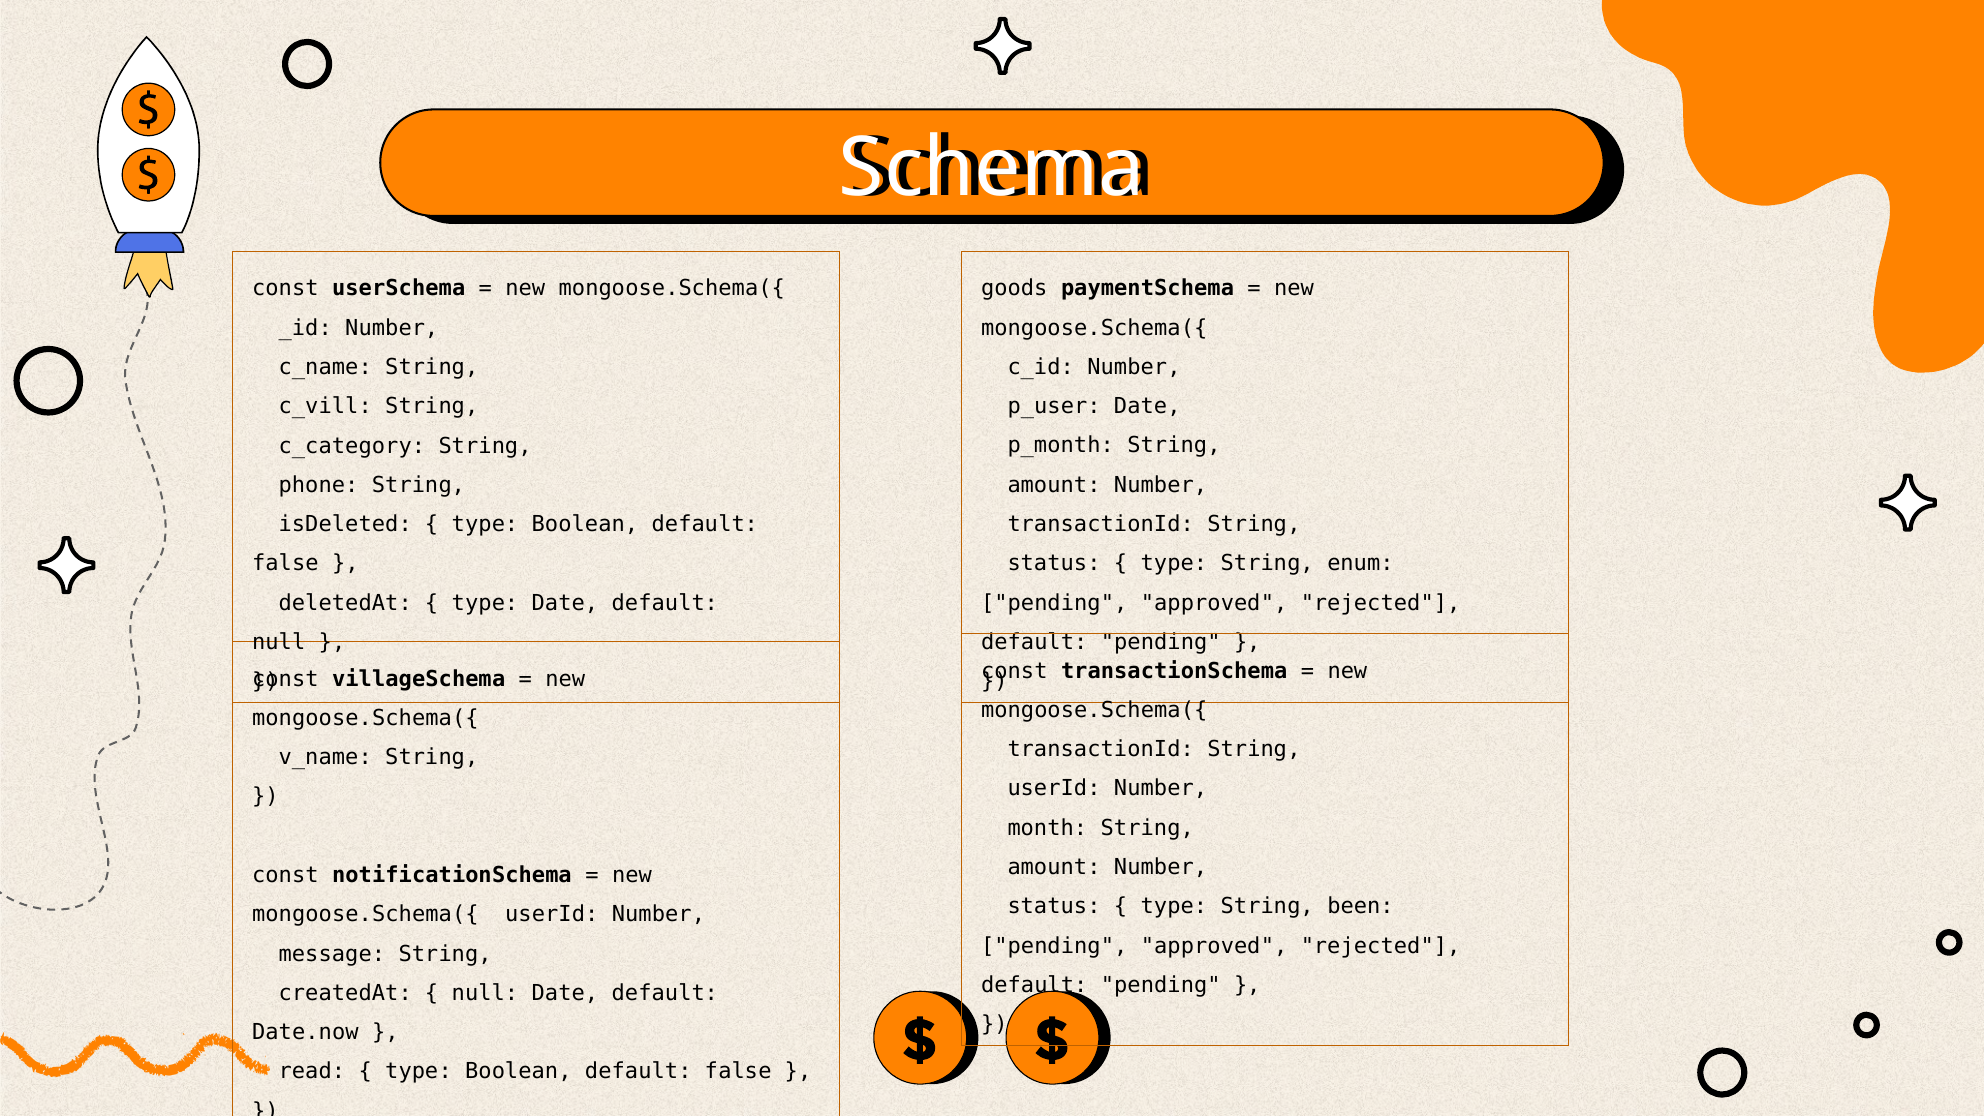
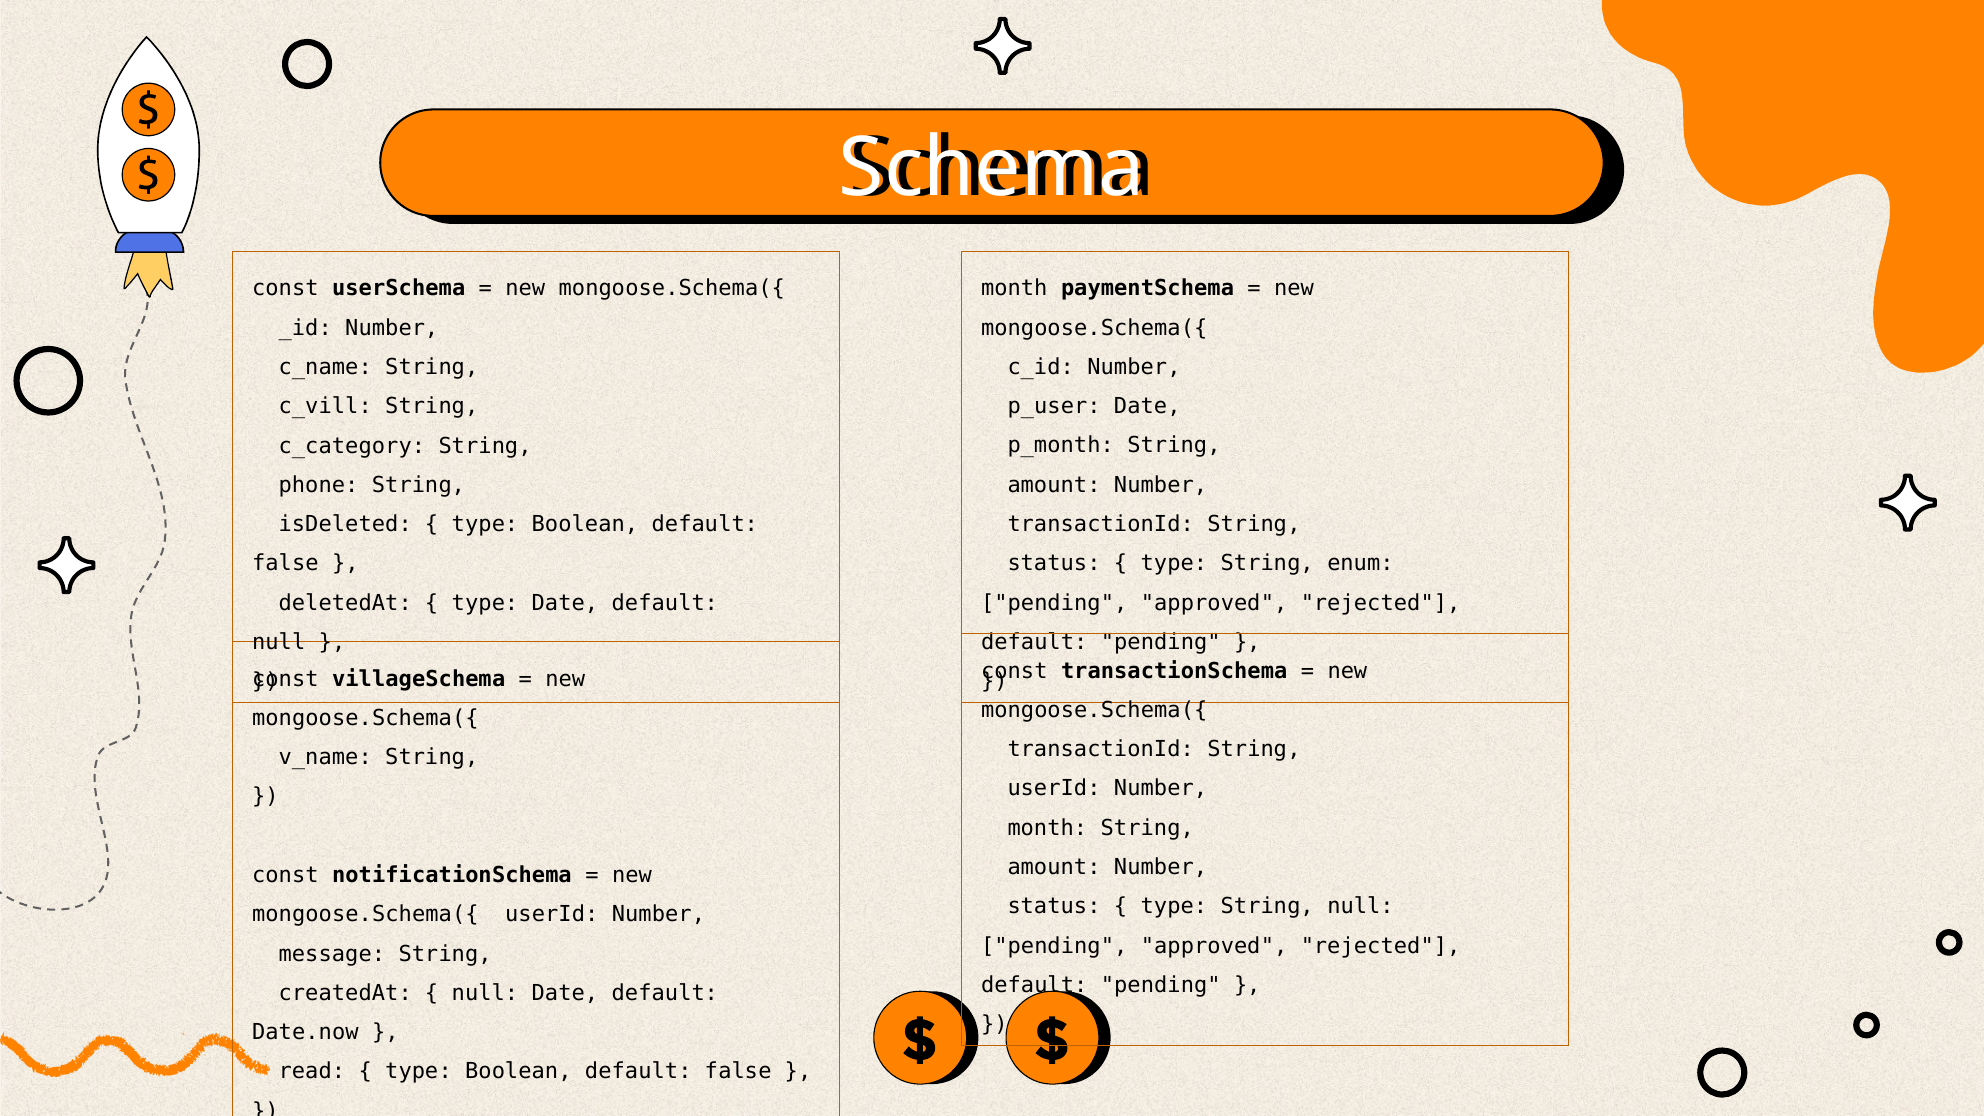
goods: goods -> month (1014, 288)
String been: been -> null (1360, 907)
